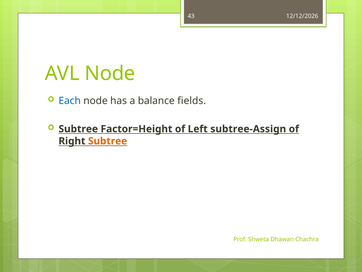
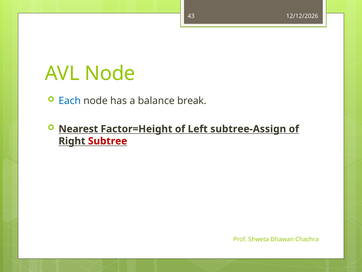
fields: fields -> break (192, 101)
Subtree: Subtree -> Nearest (78, 129)
Subtree colour: orange -> red (108, 141)
